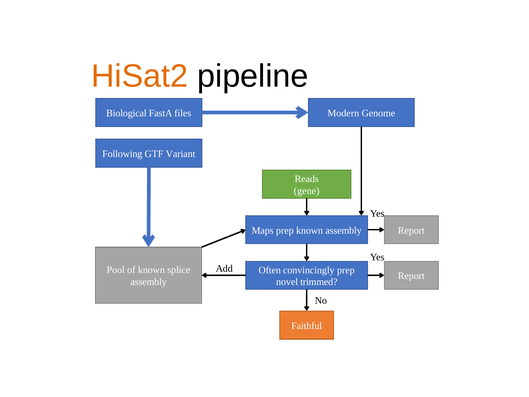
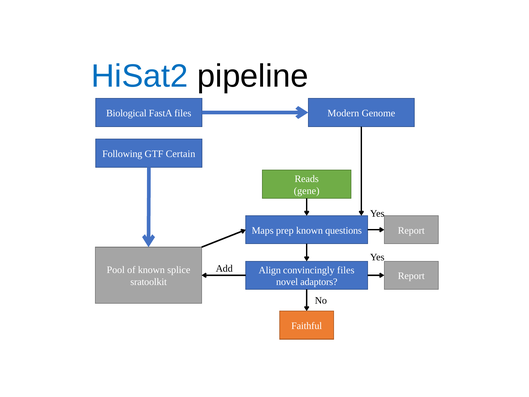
HiSat2 colour: orange -> blue (140, 76)
Variant: Variant -> Certain (181, 154)
known assembly: assembly -> questions (344, 230)
Often: Often -> Align (270, 270)
convincingly prep: prep -> files (346, 270)
assembly: assembly -> sratoolkit (149, 282)
trimmed: trimmed -> adaptors (319, 282)
